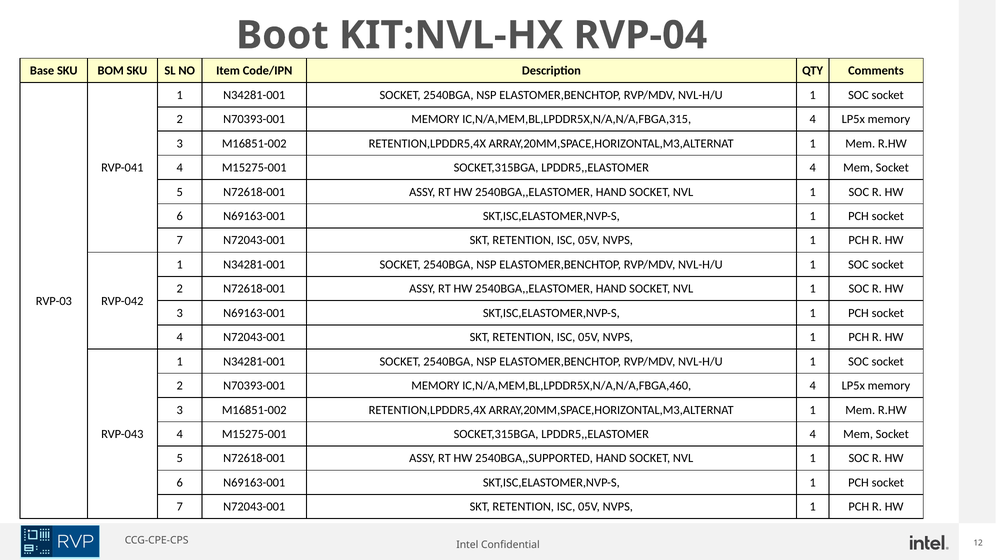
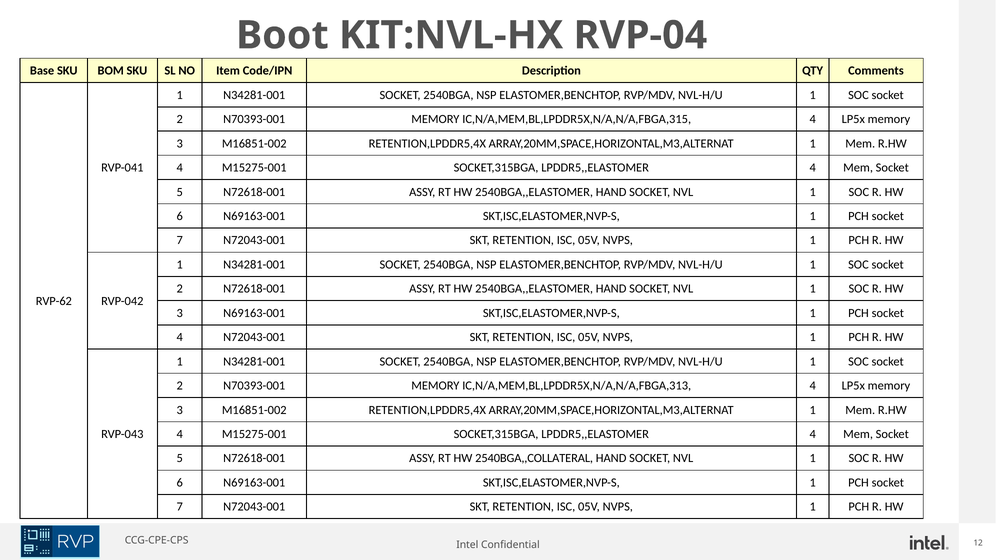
RVP-03: RVP-03 -> RVP-62 (54, 301)
IC,N/A,MEM,BL,LPDDR5X,N/A,N/A,FBGA,460: IC,N/A,MEM,BL,LPDDR5X,N/A,N/A,FBGA,460 -> IC,N/A,MEM,BL,LPDDR5X,N/A,N/A,FBGA,313 (577, 386)
2540BGA,,SUPPORTED: 2540BGA,,SUPPORTED -> 2540BGA,,COLLATERAL (534, 459)
